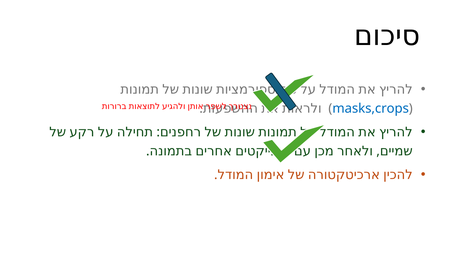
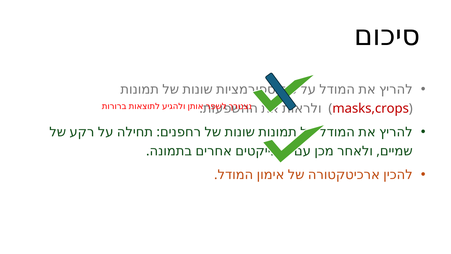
masks,crops colour: blue -> red (371, 108)
